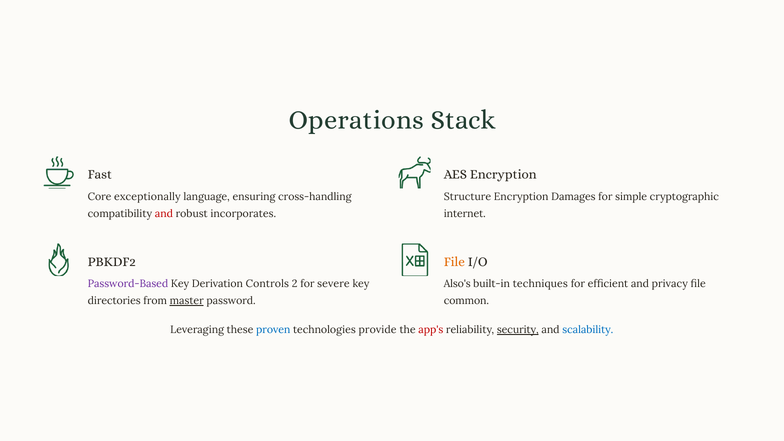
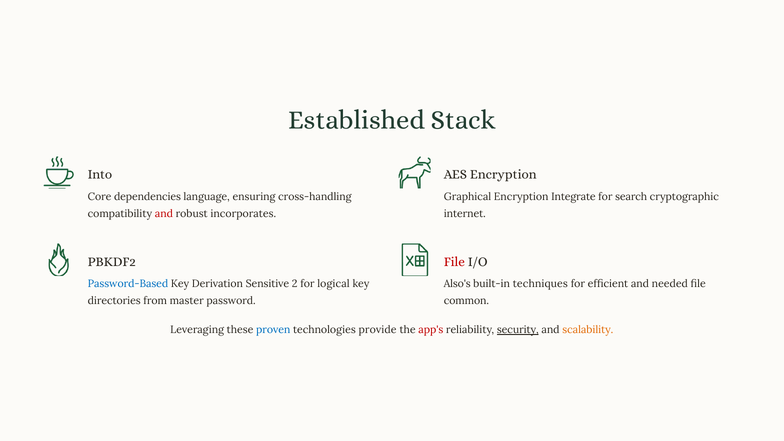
Operations: Operations -> Established (357, 120)
Fast: Fast -> Into (100, 174)
exceptionally: exceptionally -> dependencies (147, 197)
Structure: Structure -> Graphical (468, 197)
Damages: Damages -> Integrate (573, 197)
simple: simple -> search (631, 197)
File colour: orange -> red (454, 262)
Password-Based colour: purple -> blue (128, 284)
Controls: Controls -> Sensitive (267, 284)
severe: severe -> logical (333, 284)
privacy: privacy -> needed (670, 284)
master underline: present -> none (187, 301)
scalability colour: blue -> orange (588, 330)
